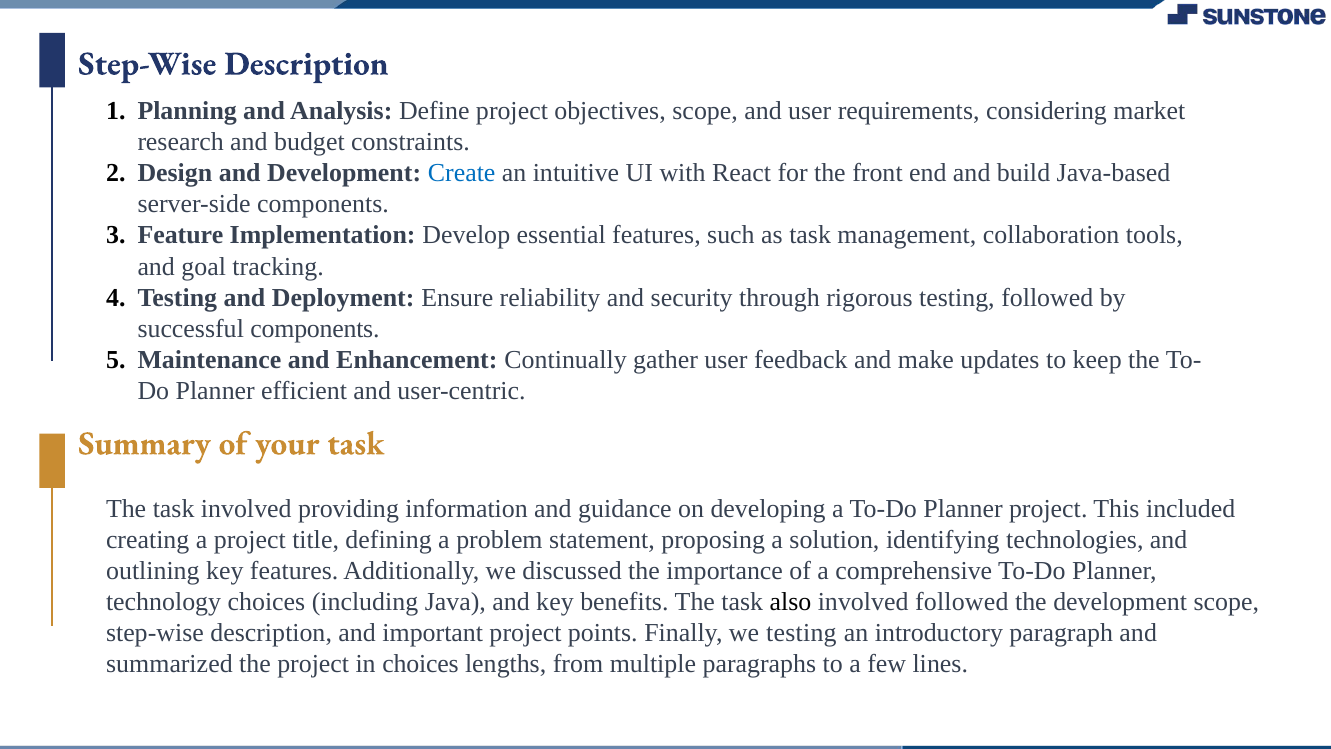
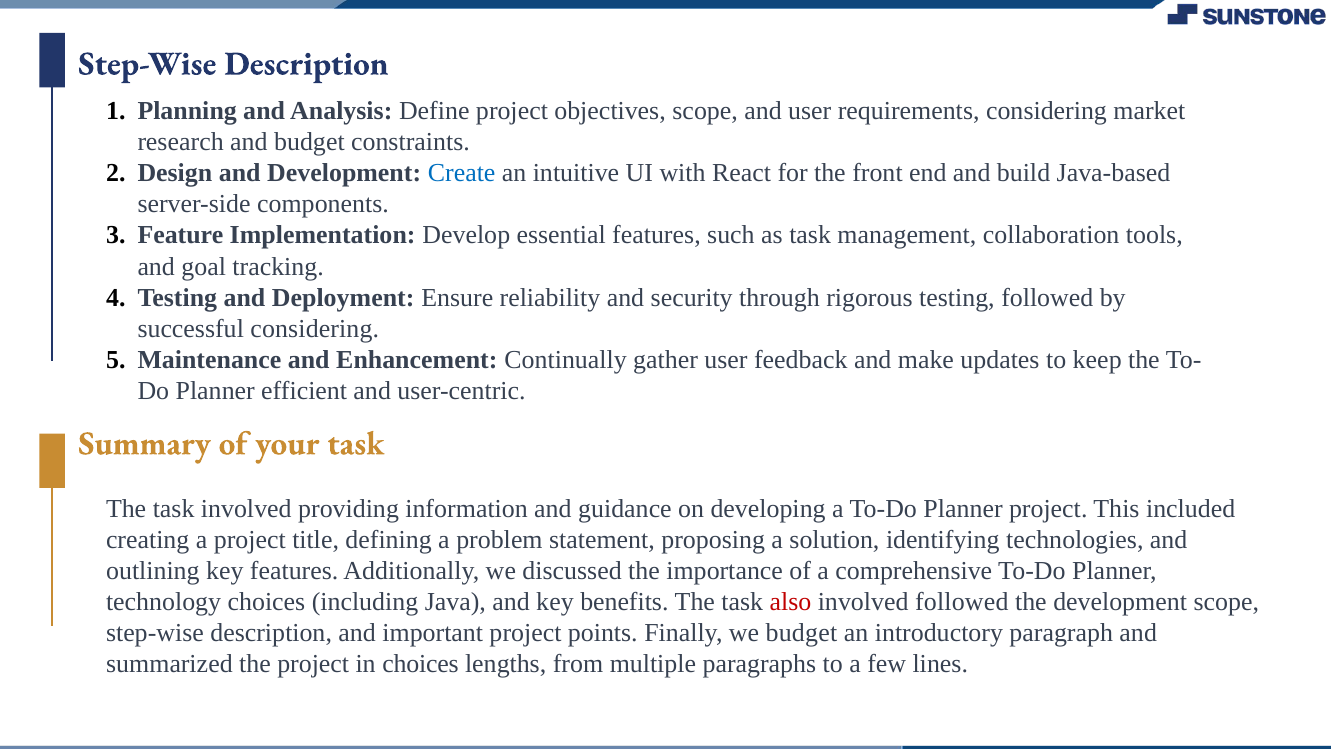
successful components: components -> considering (315, 329)
also colour: black -> red (790, 602)
we testing: testing -> budget (801, 633)
